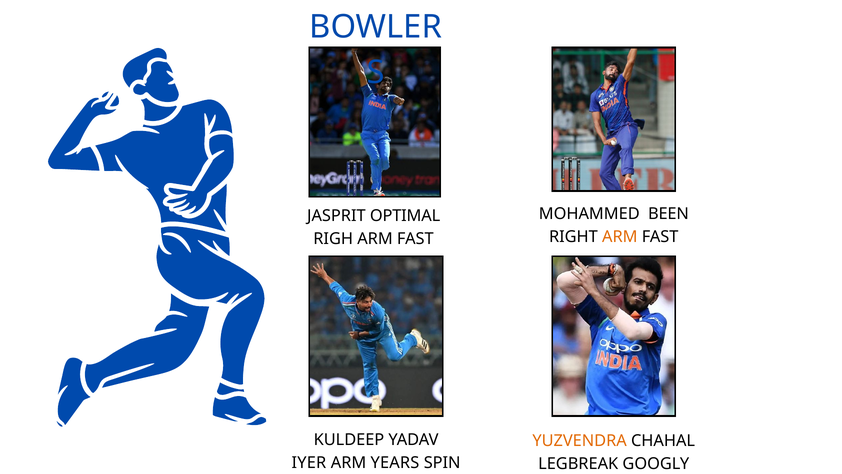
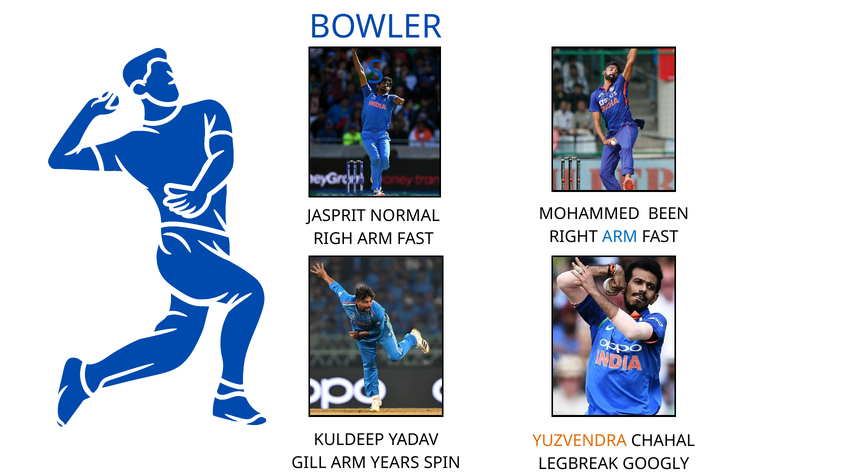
OPTIMAL: OPTIMAL -> NORMAL (405, 216)
ARM colour: orange -> blue (620, 237)
IYER: IYER -> GILL (309, 462)
